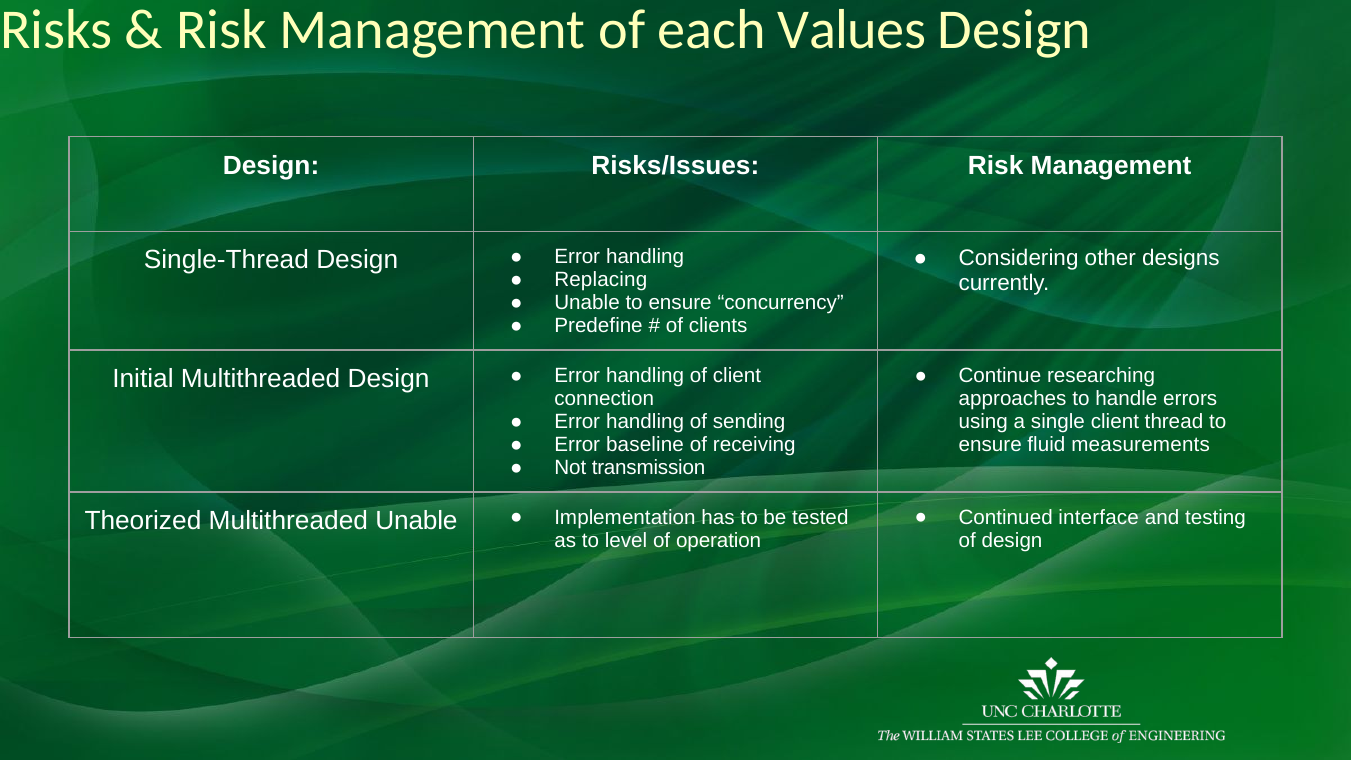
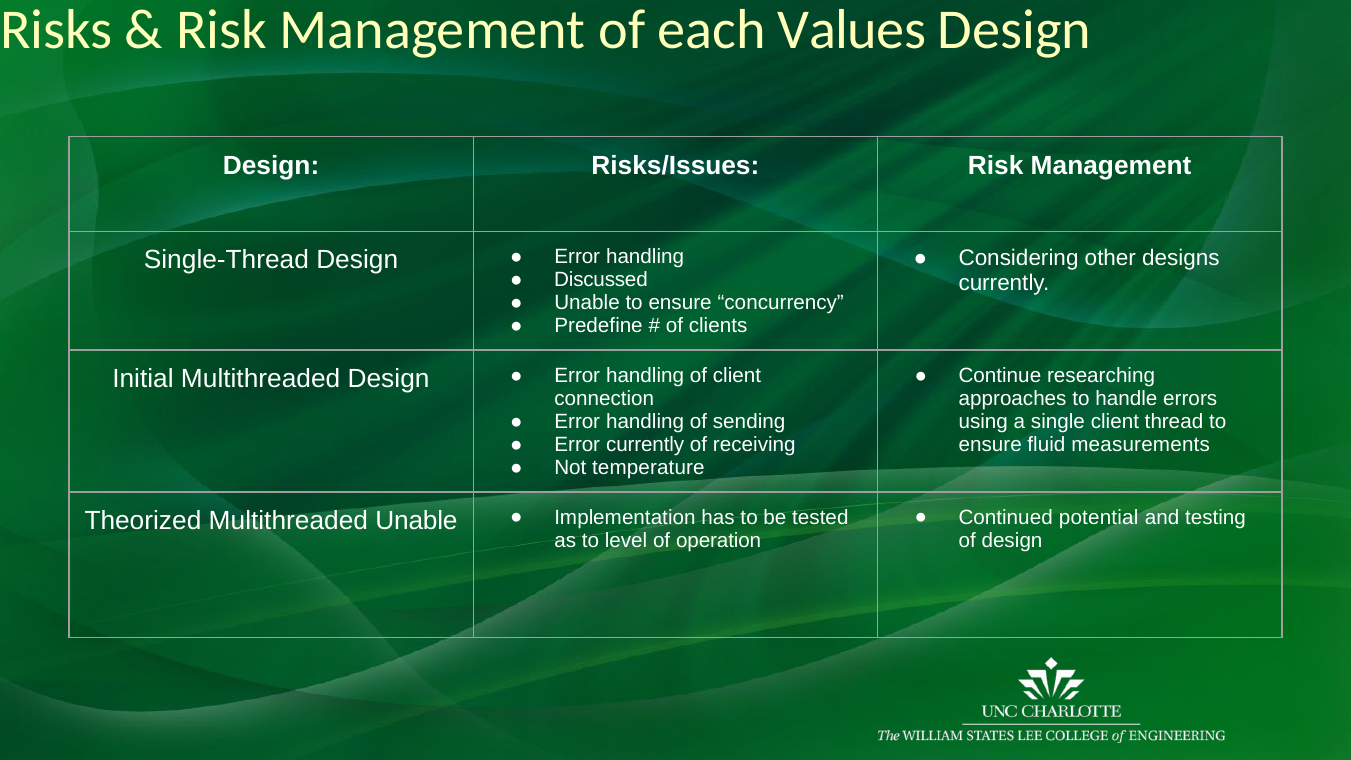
Replacing: Replacing -> Discussed (601, 280)
Error baseline: baseline -> currently (645, 444)
transmission: transmission -> temperature (648, 467)
interface: interface -> potential (1099, 517)
